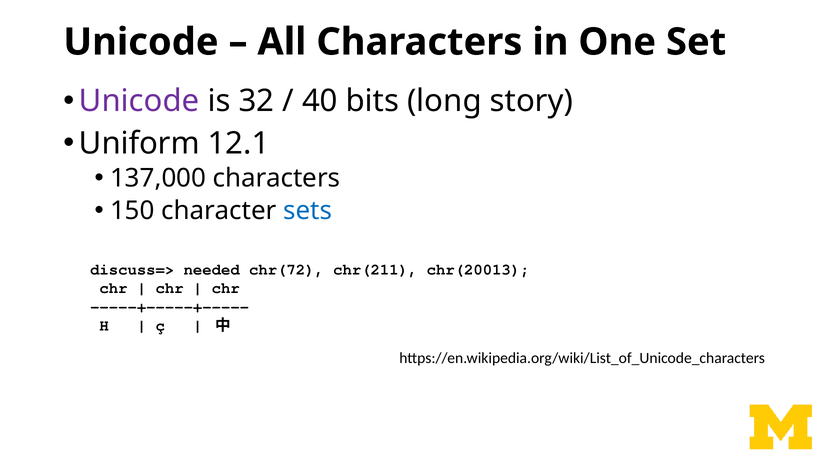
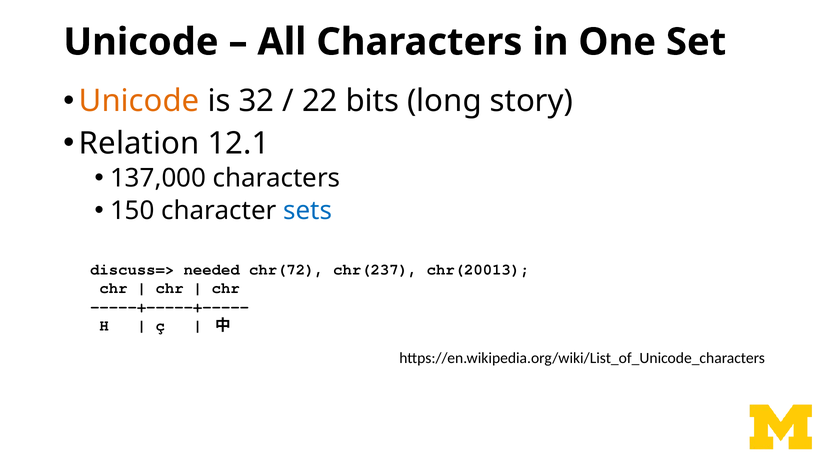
Unicode colour: purple -> orange (139, 101)
40: 40 -> 22 (320, 101)
Uniform: Uniform -> Relation (139, 143)
chr(211: chr(211 -> chr(237 (375, 270)
